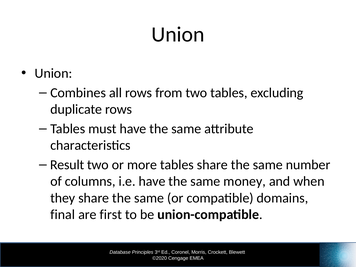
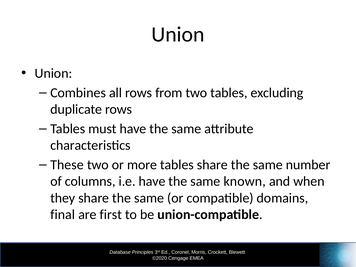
Result: Result -> These (67, 165)
money: money -> known (245, 181)
